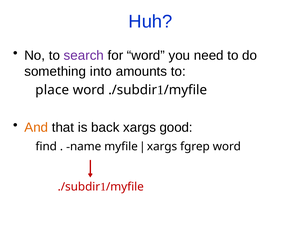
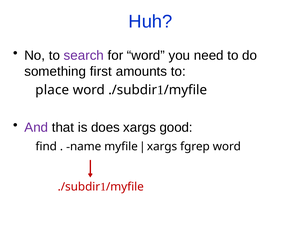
into: into -> first (101, 72)
And colour: orange -> purple (36, 128)
back: back -> does (105, 128)
